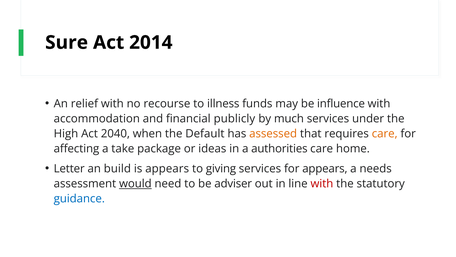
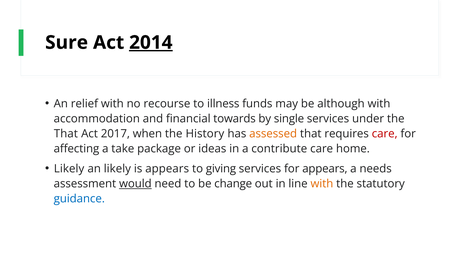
2014 underline: none -> present (151, 42)
influence: influence -> although (341, 103)
publicly: publicly -> towards (235, 118)
much: much -> single (289, 118)
High: High -> That (66, 133)
2040: 2040 -> 2017 (115, 133)
Default: Default -> History (205, 133)
care colour: orange -> red (385, 133)
authorities: authorities -> contribute (279, 149)
Letter: Letter -> Likely (69, 168)
an build: build -> likely (117, 168)
adviser: adviser -> change (233, 183)
with colour: red -> orange (322, 183)
